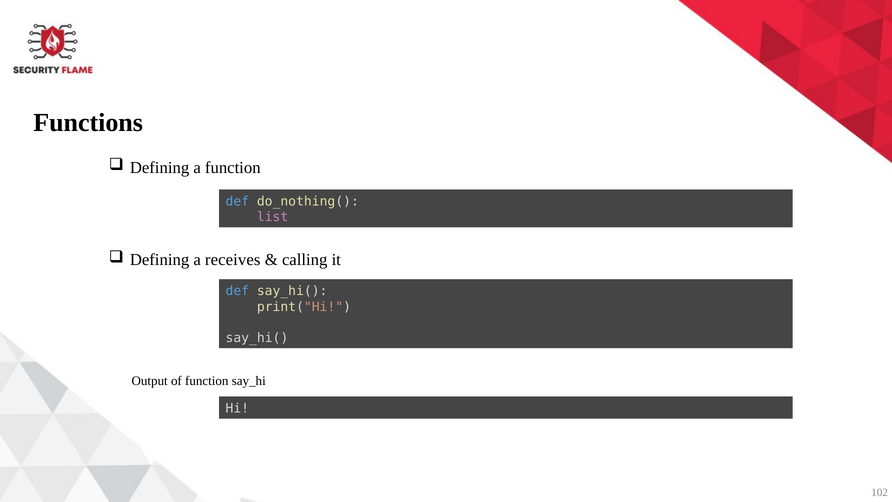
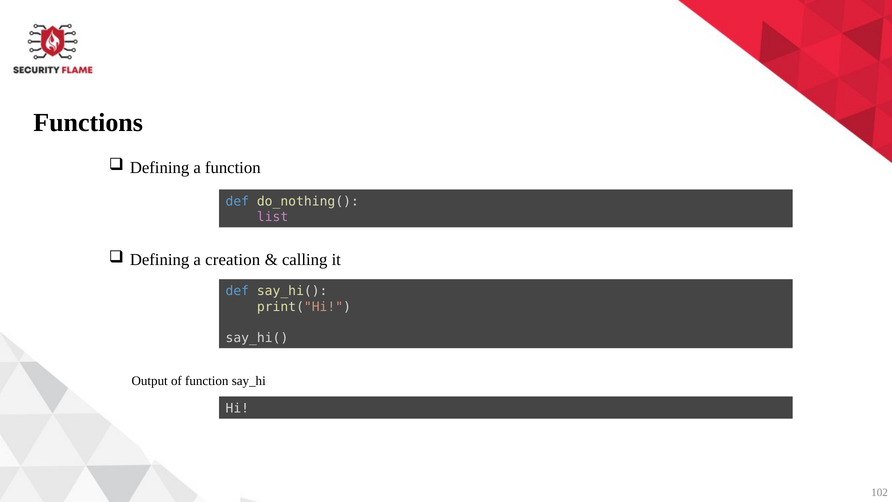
receives: receives -> creation (233, 260)
